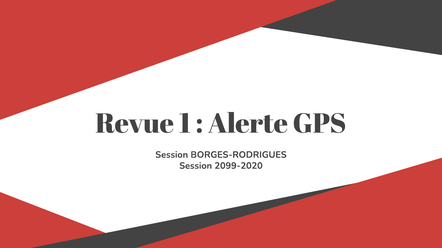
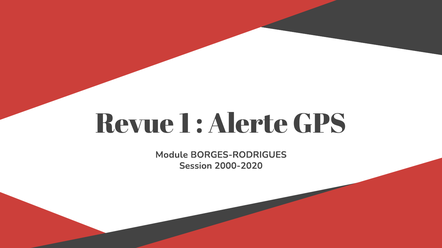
Session: Session -> Module (172, 155)
2099-2020: 2099-2020 -> 2000-2020 (239, 166)
